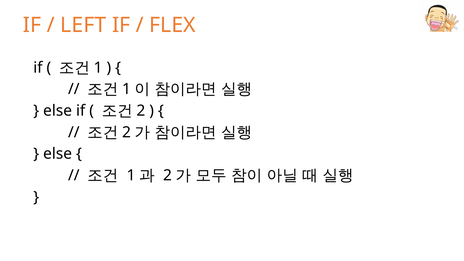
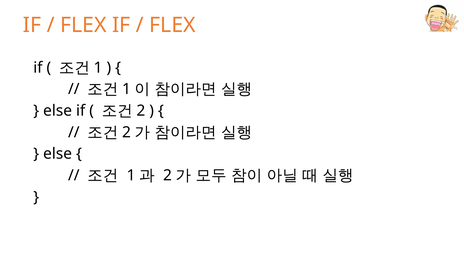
LEFT: LEFT -> FLEX (83, 25)
